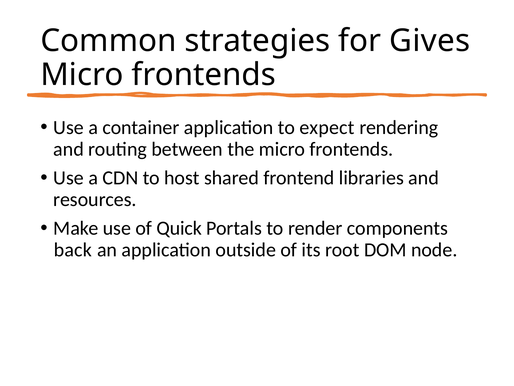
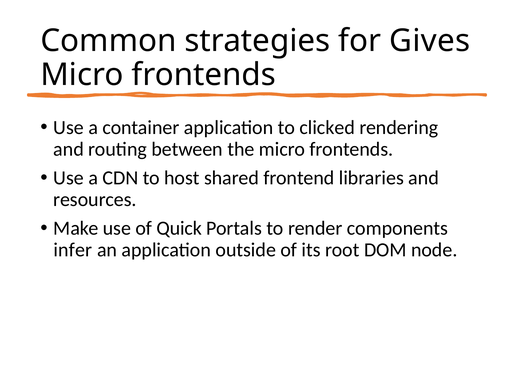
expect: expect -> clicked (327, 127)
back: back -> infer (73, 250)
